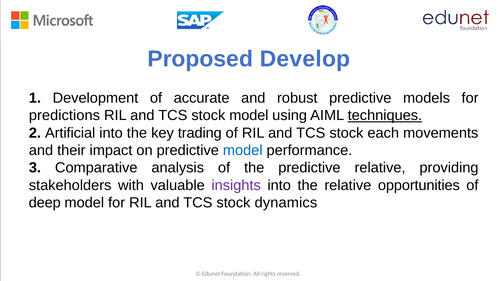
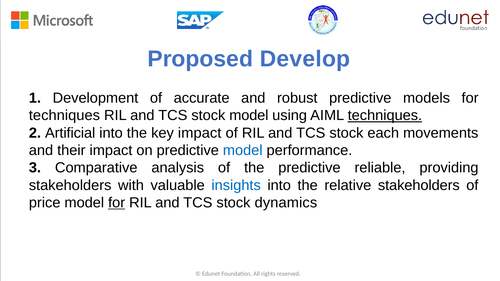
predictions: predictions -> techniques (64, 116)
key trading: trading -> impact (200, 133)
predictive relative: relative -> reliable (380, 168)
insights colour: purple -> blue (236, 185)
relative opportunities: opportunities -> stakeholders (419, 185)
deep: deep -> price (45, 203)
for underline: none -> present (117, 203)
